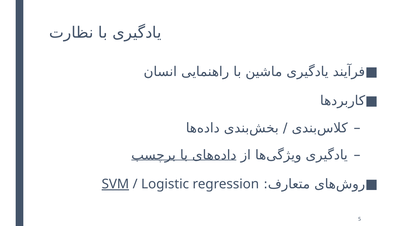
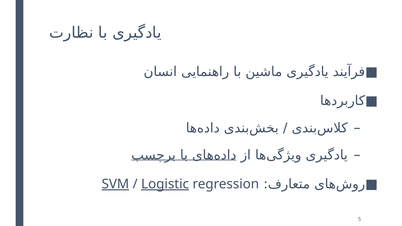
Logistic underline: none -> present (165, 184)
